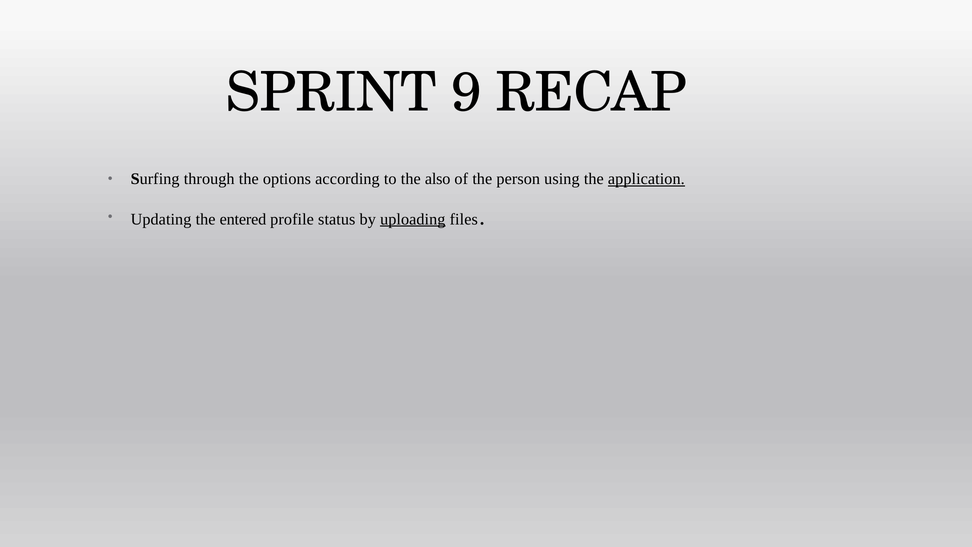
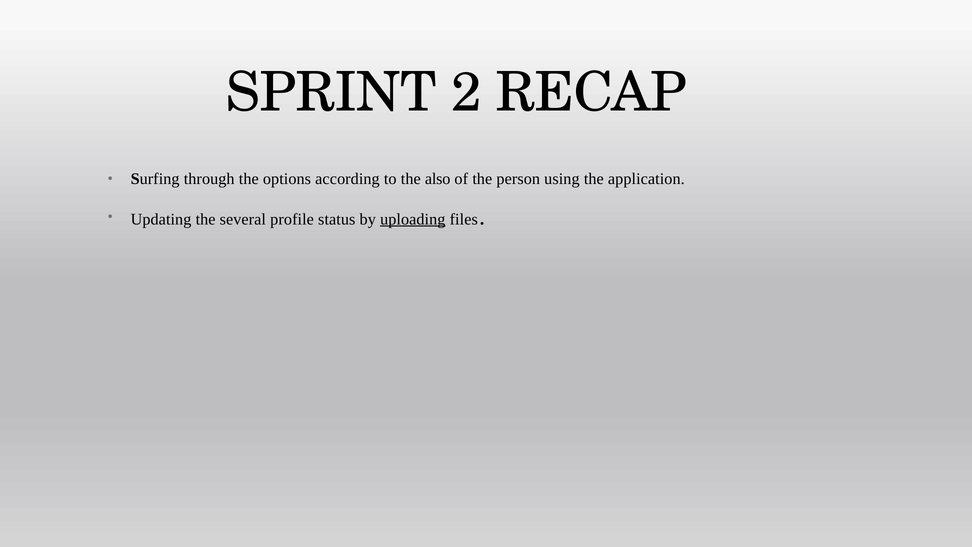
9: 9 -> 2 (466, 93)
application underline: present -> none (646, 179)
entered: entered -> several (243, 219)
